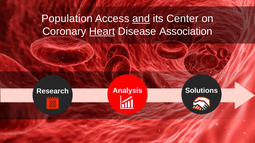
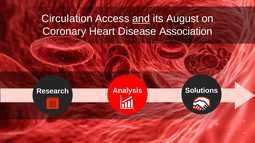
Population: Population -> Circulation (67, 19)
Center: Center -> August (183, 19)
Heart underline: present -> none (102, 31)
